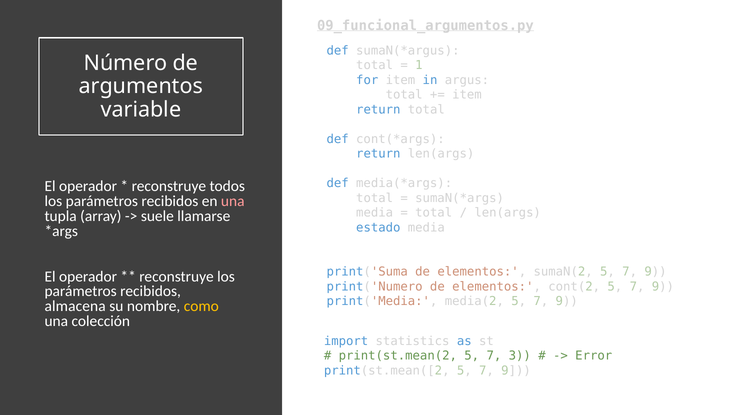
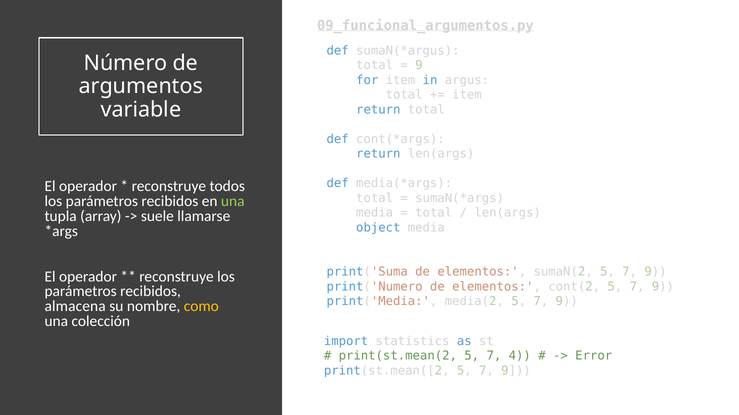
1: 1 -> 9 (419, 65)
una colour: pink -> light green (233, 202)
estado: estado -> object (378, 228)
7 3: 3 -> 4 (520, 356)
